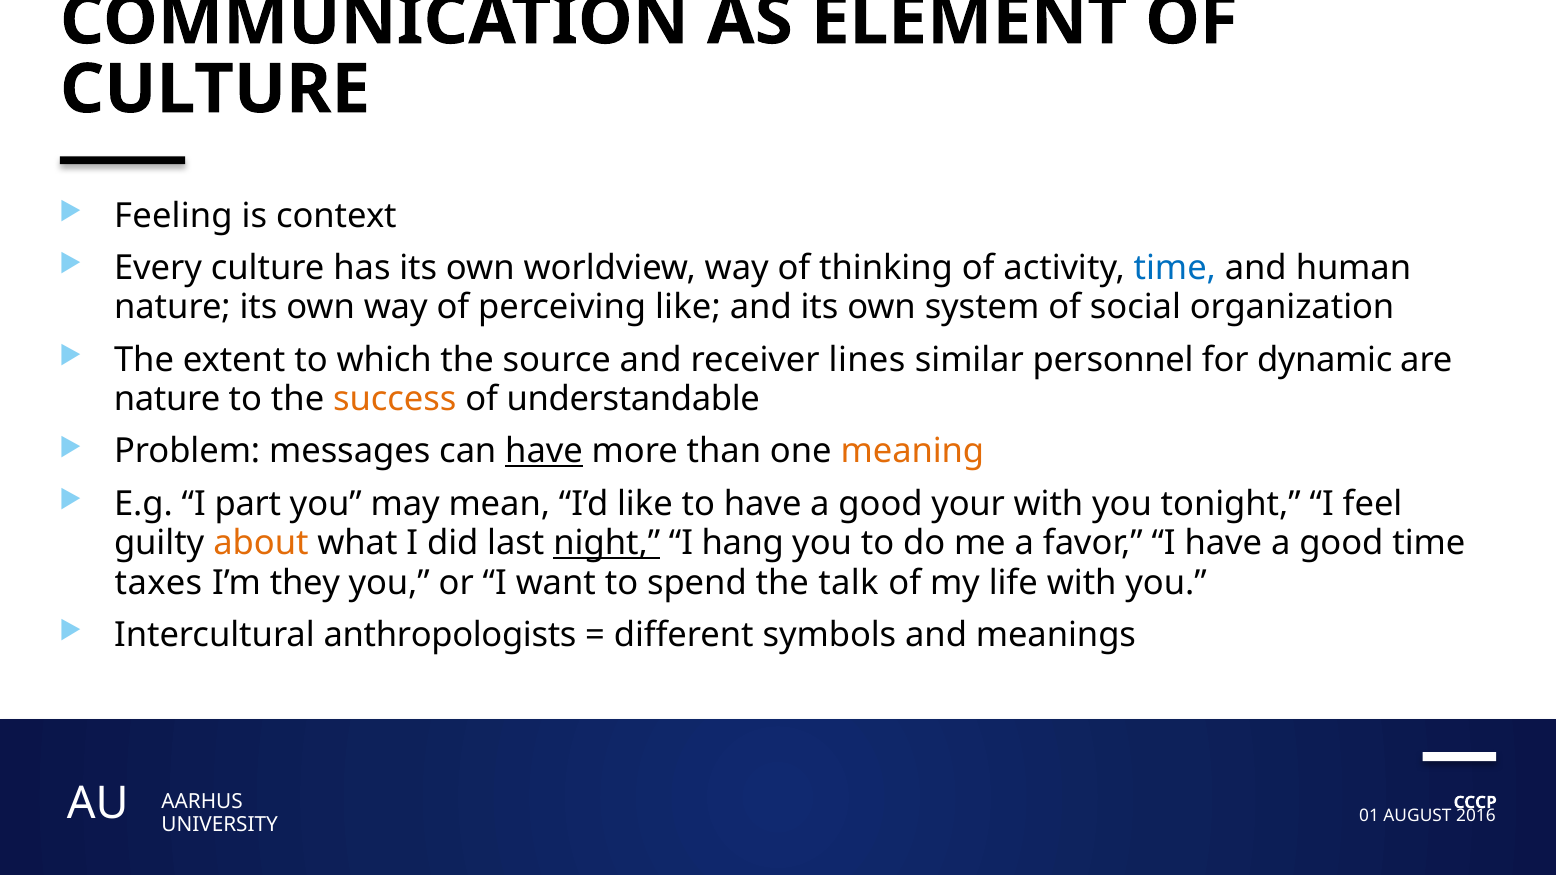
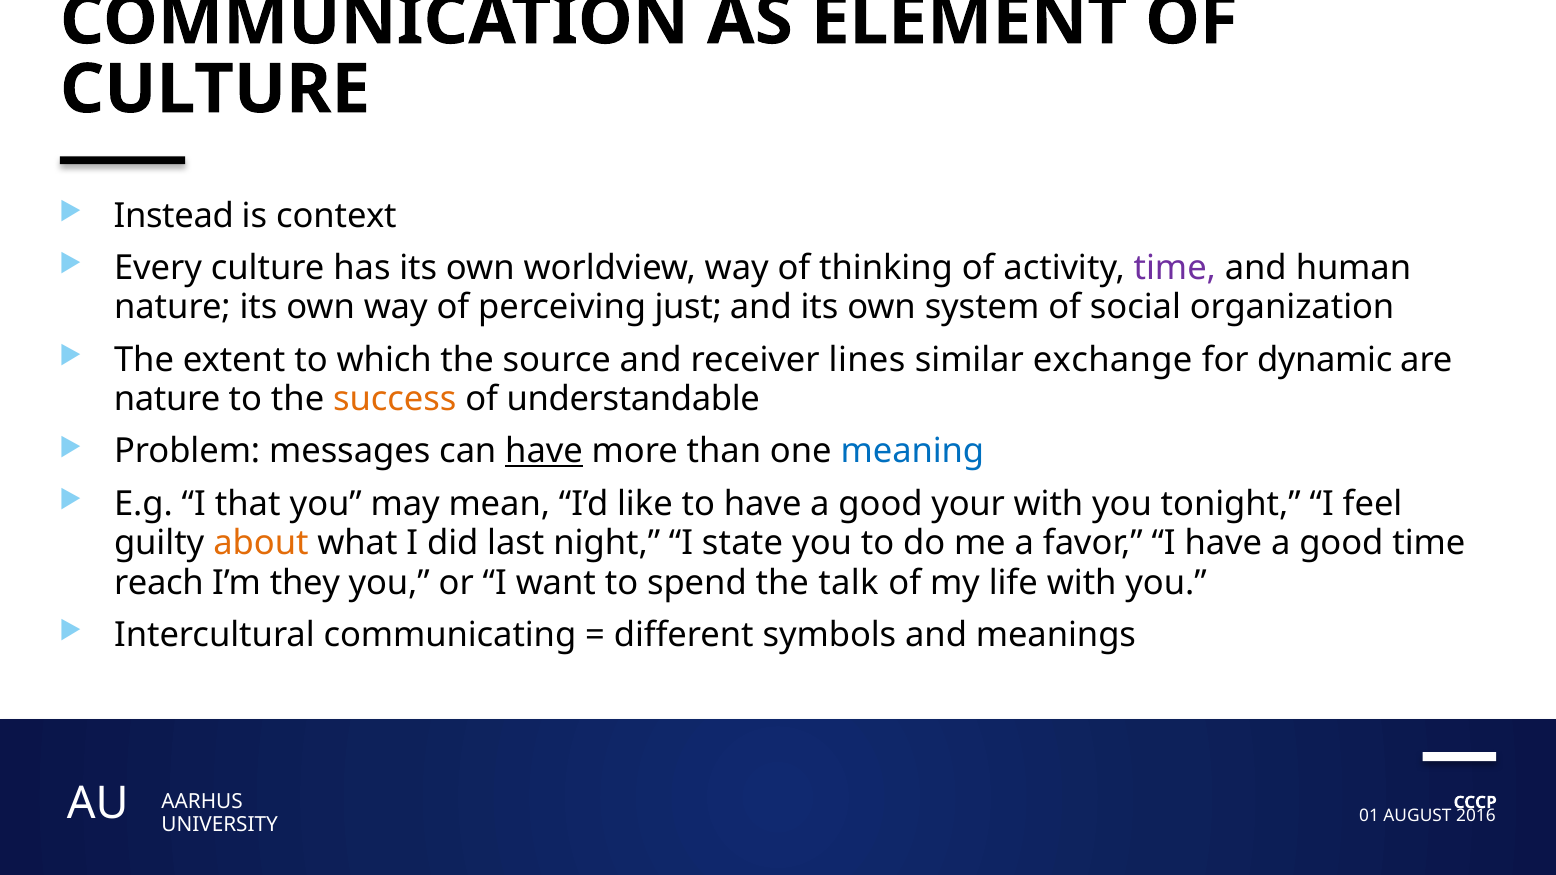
Feeling: Feeling -> Instead (174, 216)
time colour: blue -> purple (1175, 268)
perceiving like: like -> just (688, 308)
personnel: personnel -> exchange (1113, 360)
meaning colour: orange -> blue (912, 452)
part: part -> that (248, 504)
night underline: present -> none (607, 543)
hang: hang -> state (742, 543)
taxes: taxes -> reach (159, 583)
anthropologists: anthropologists -> communicating (450, 635)
